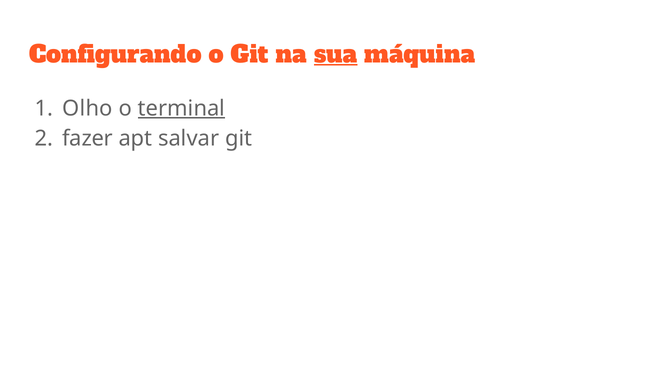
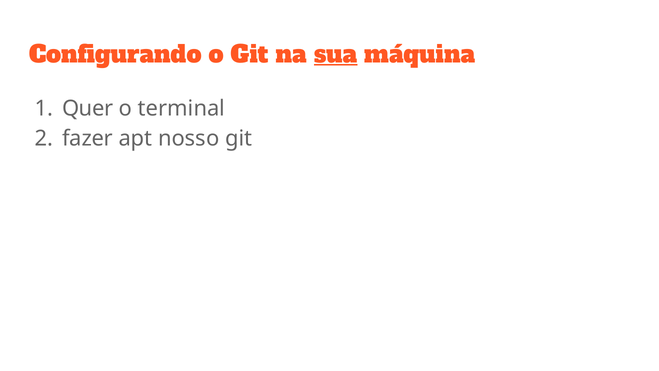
Olho: Olho -> Quer (88, 108)
terminal underline: present -> none (182, 108)
salvar: salvar -> nosso (189, 139)
